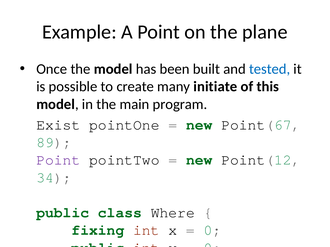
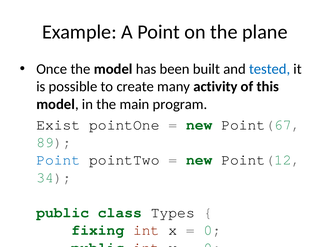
initiate: initiate -> activity (215, 87)
Point colour: purple -> blue (58, 160)
Where: Where -> Types (173, 213)
